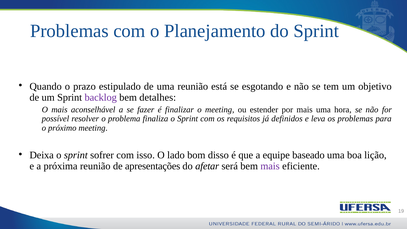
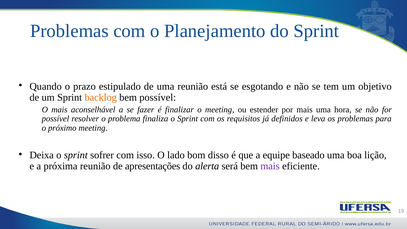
backlog colour: purple -> orange (101, 97)
bem detalhes: detalhes -> possível (158, 97)
afetar: afetar -> alerta (207, 166)
